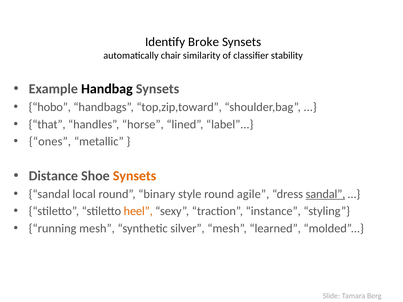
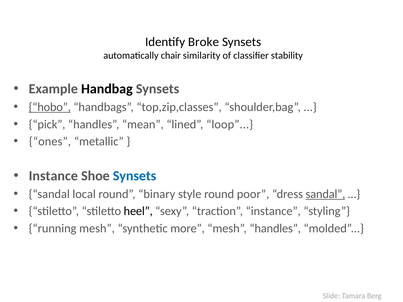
hobo underline: none -> present (50, 107)
top,zip,toward: top,zip,toward -> top,zip,classes (179, 107)
that: that -> pick (47, 124)
horse: horse -> mean (143, 124)
label: label -> loop (230, 124)
Distance: Distance -> Instance (53, 176)
Synsets colour: orange -> blue (135, 176)
agile: agile -> poor (253, 194)
heel colour: orange -> black (138, 211)
silver: silver -> more (188, 229)
mesh learned: learned -> handles (275, 229)
